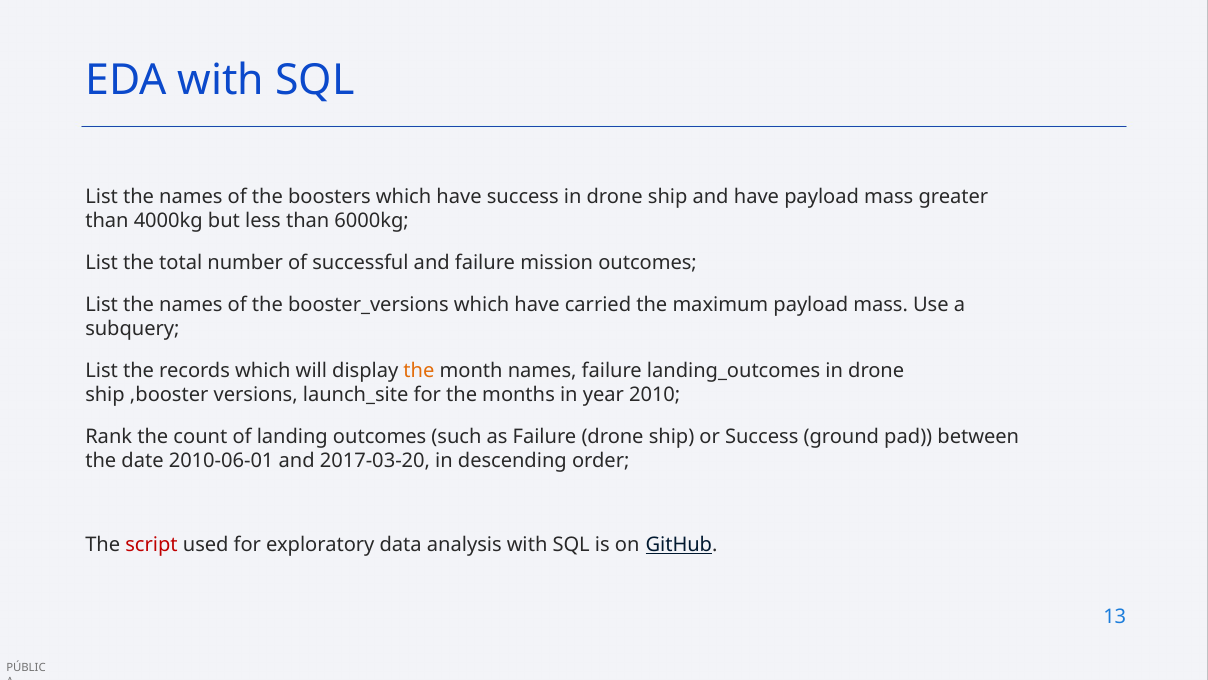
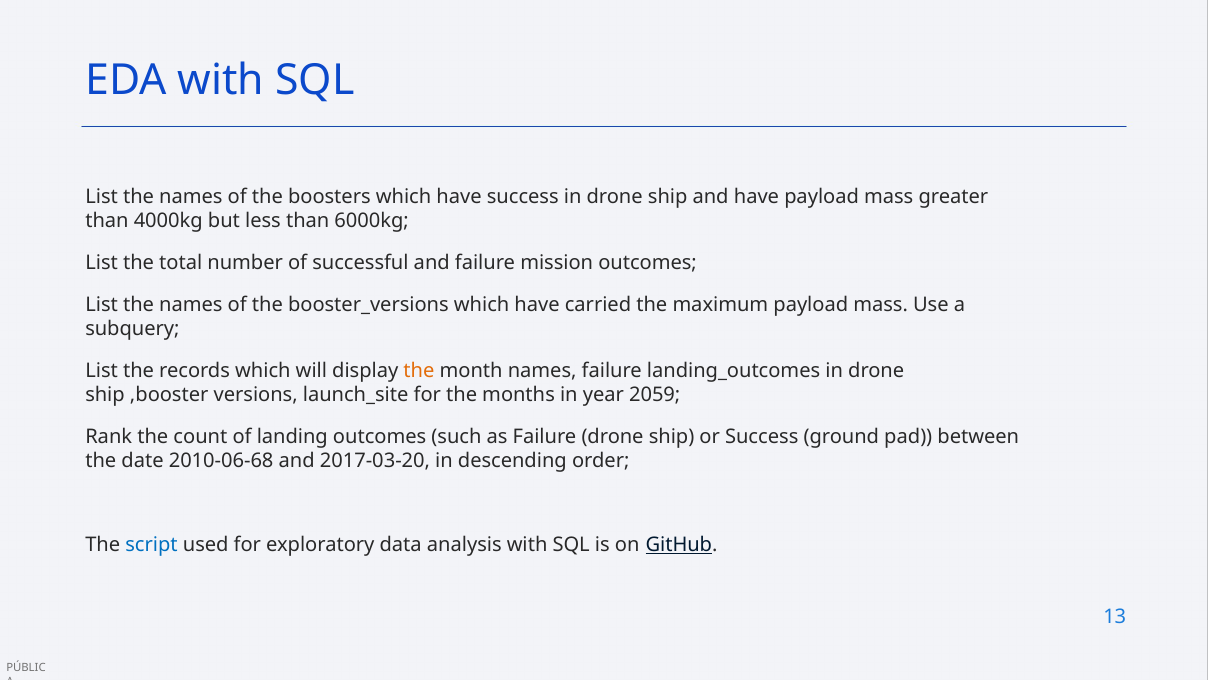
2010: 2010 -> 2059 (655, 395)
2010-06-01: 2010-06-01 -> 2010-06-68 (221, 461)
script colour: red -> blue (151, 544)
